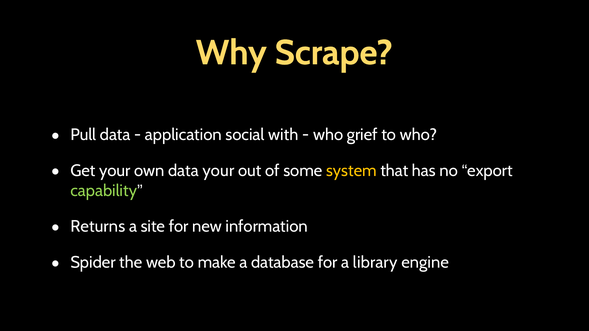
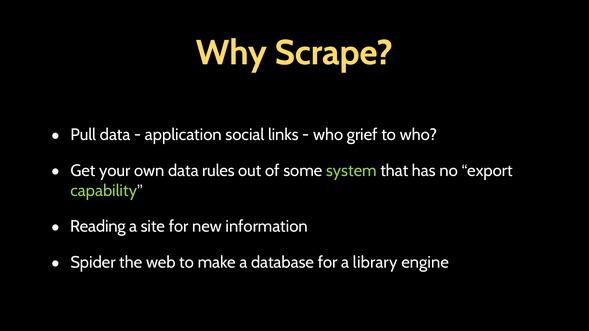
with: with -> links (283, 135)
data your: your -> rules (218, 171)
system colour: yellow -> light green (351, 171)
Returns: Returns -> Reading (98, 227)
